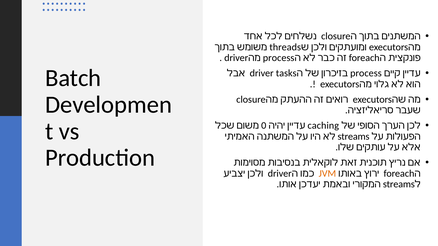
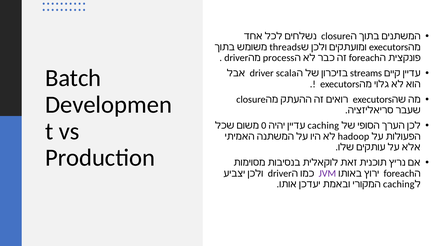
tasks: tasks -> scala (286, 73)
process: process -> streams (366, 73)
streams: streams -> hadoop (353, 137)
JVM colour: orange -> purple (327, 174)
streams: streams -> caching (399, 185)
